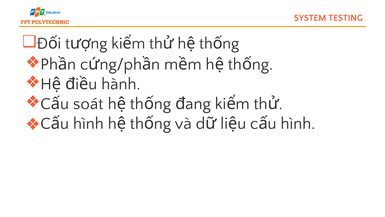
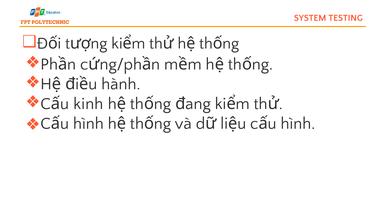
soát: soát -> kinh (88, 104)
